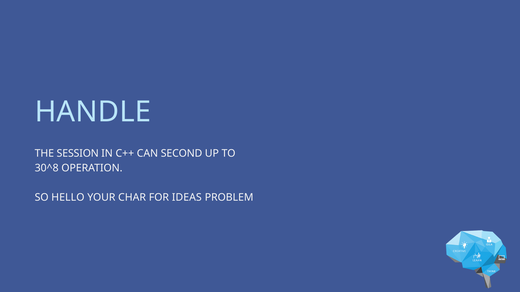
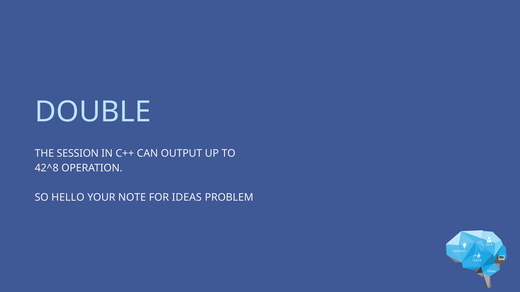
HANDLE: HANDLE -> DOUBLE (93, 112)
SECOND: SECOND -> OUTPUT (182, 154)
30^8: 30^8 -> 42^8 (47, 168)
CHAR: CHAR -> NOTE (132, 198)
